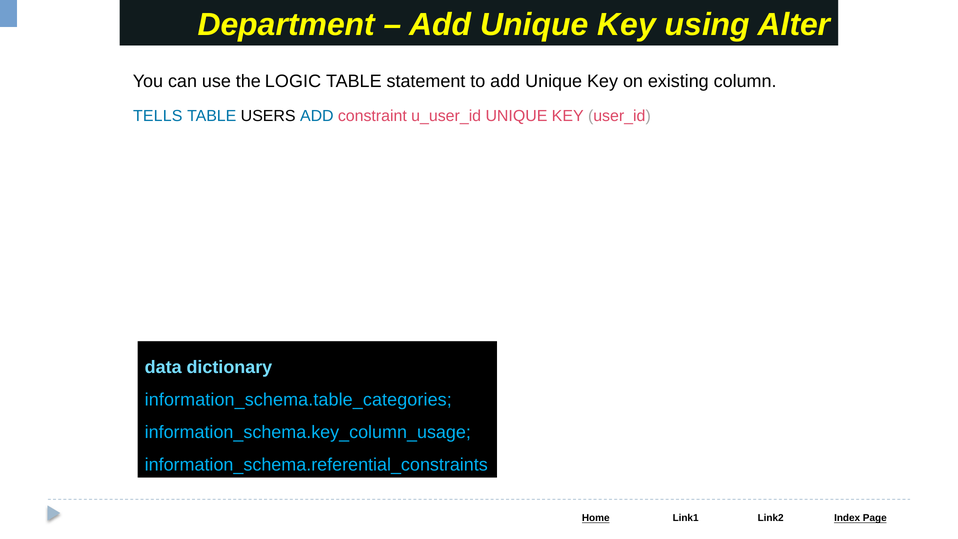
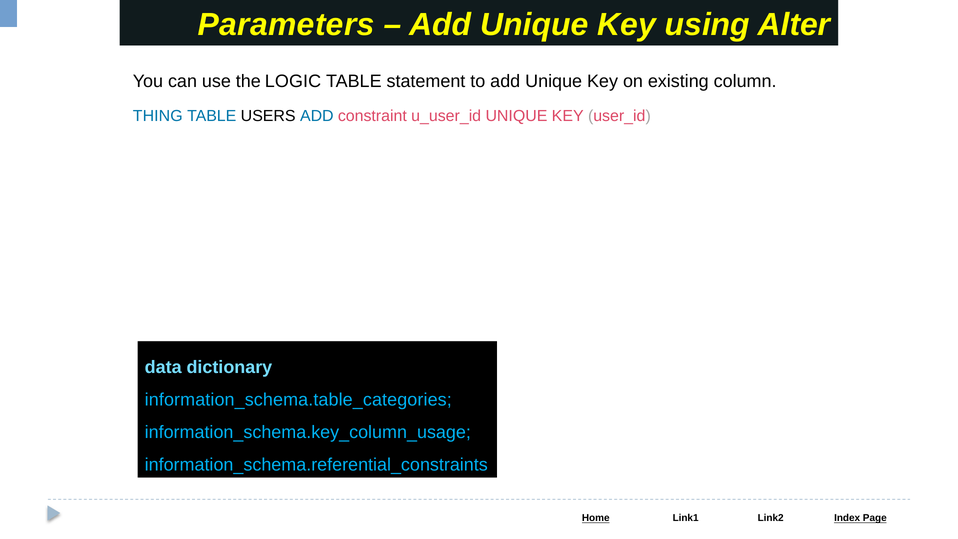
Department: Department -> Parameters (286, 25)
TELLS: TELLS -> THING (158, 116)
